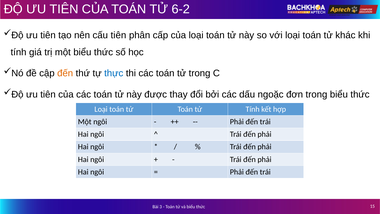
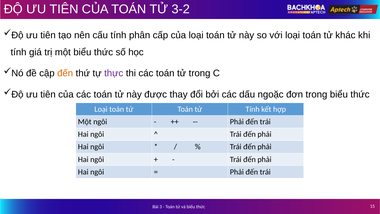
6-2: 6-2 -> 3-2 (181, 9)
cấu tiên: tiên -> tính (118, 35)
thực colour: blue -> purple (114, 73)
